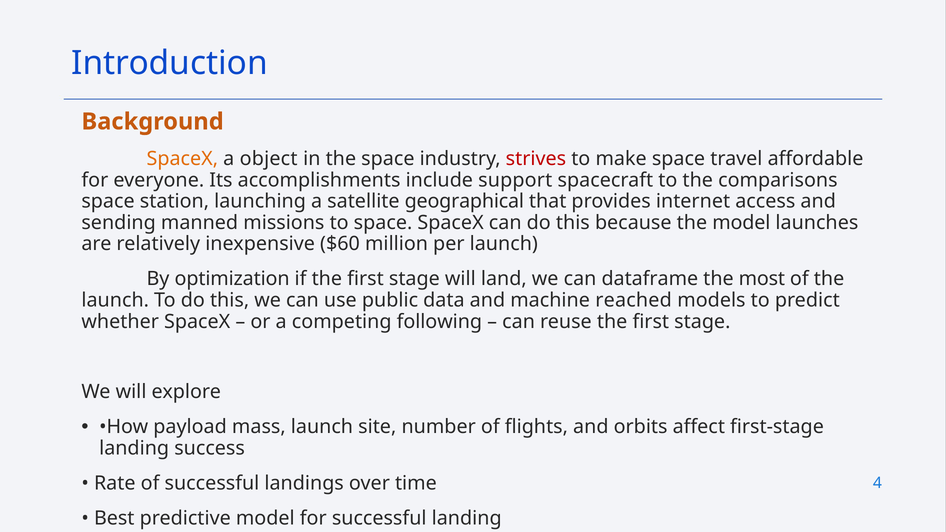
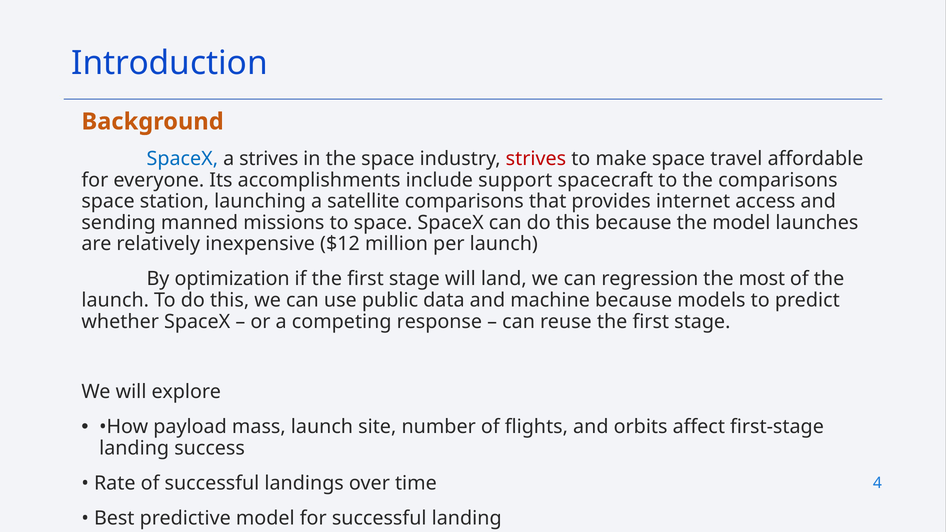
SpaceX colour: orange -> blue (182, 159)
a object: object -> strives (269, 159)
satellite geographical: geographical -> comparisons (464, 201)
$60: $60 -> $12 (340, 244)
dataframe: dataframe -> regression (650, 279)
machine reached: reached -> because (634, 300)
following: following -> response (439, 322)
